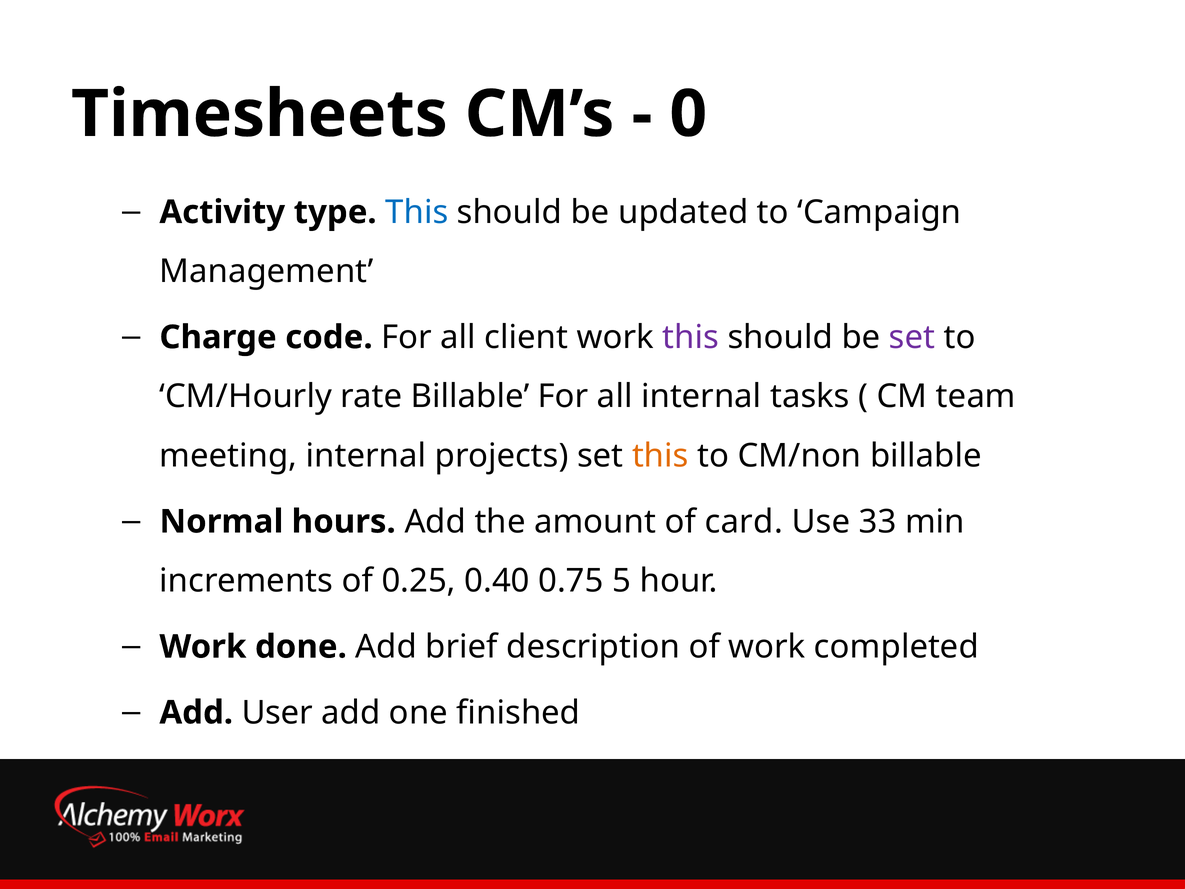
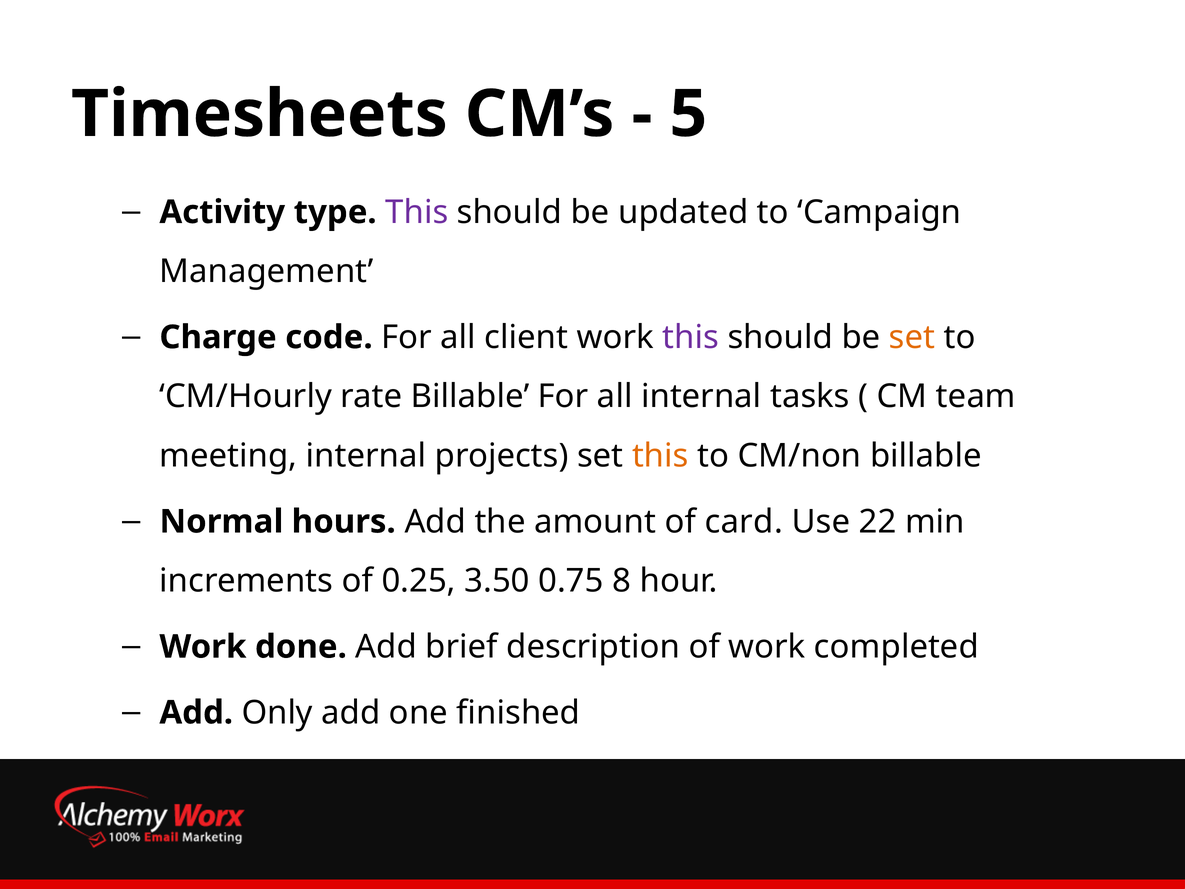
0: 0 -> 5 (688, 114)
This colour: blue -> purple (417, 212)
set colour: purple -> orange (912, 337)
33: 33 -> 22 (878, 522)
0.40: 0.40 -> 3.50 (497, 581)
5: 5 -> 8 (622, 581)
User: User -> Only (277, 712)
